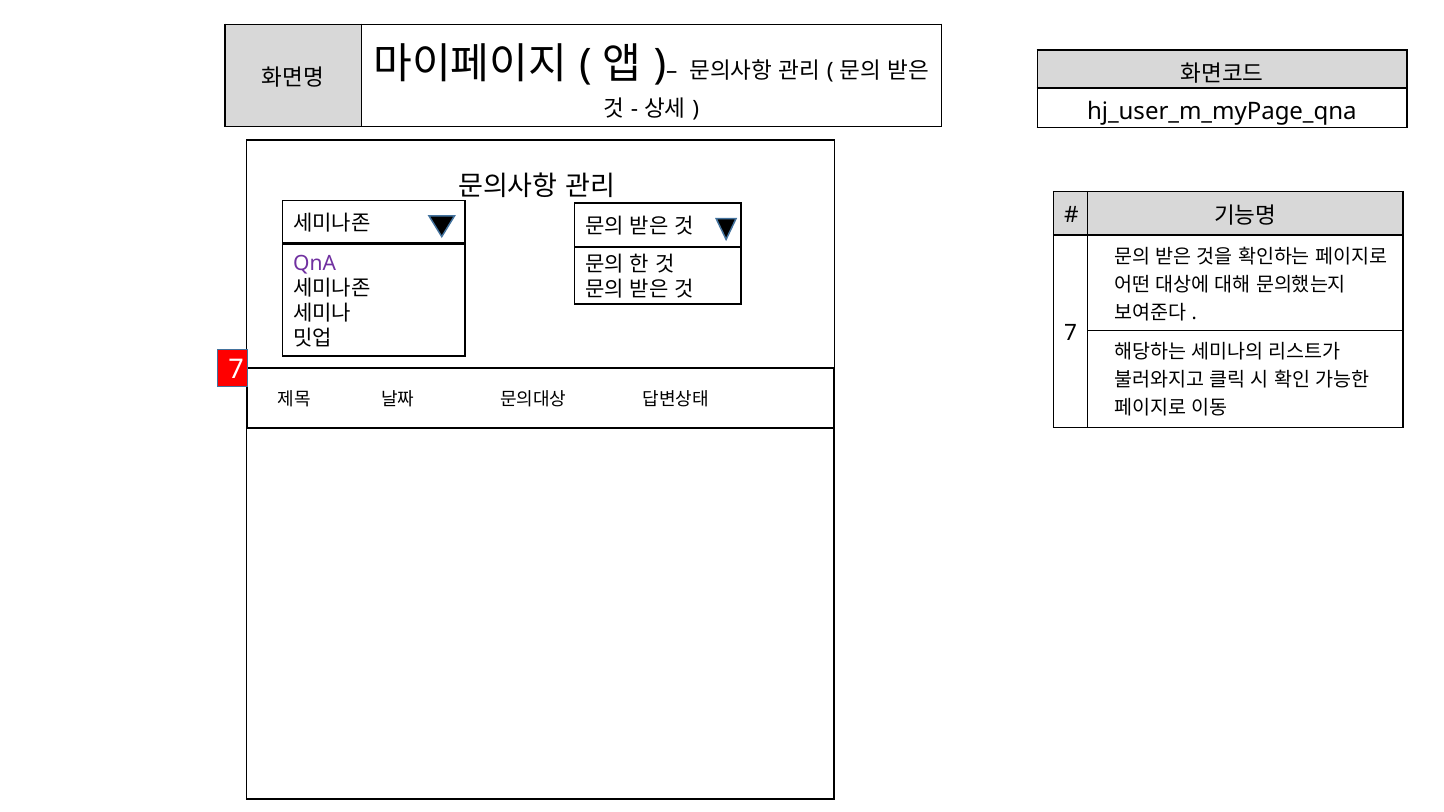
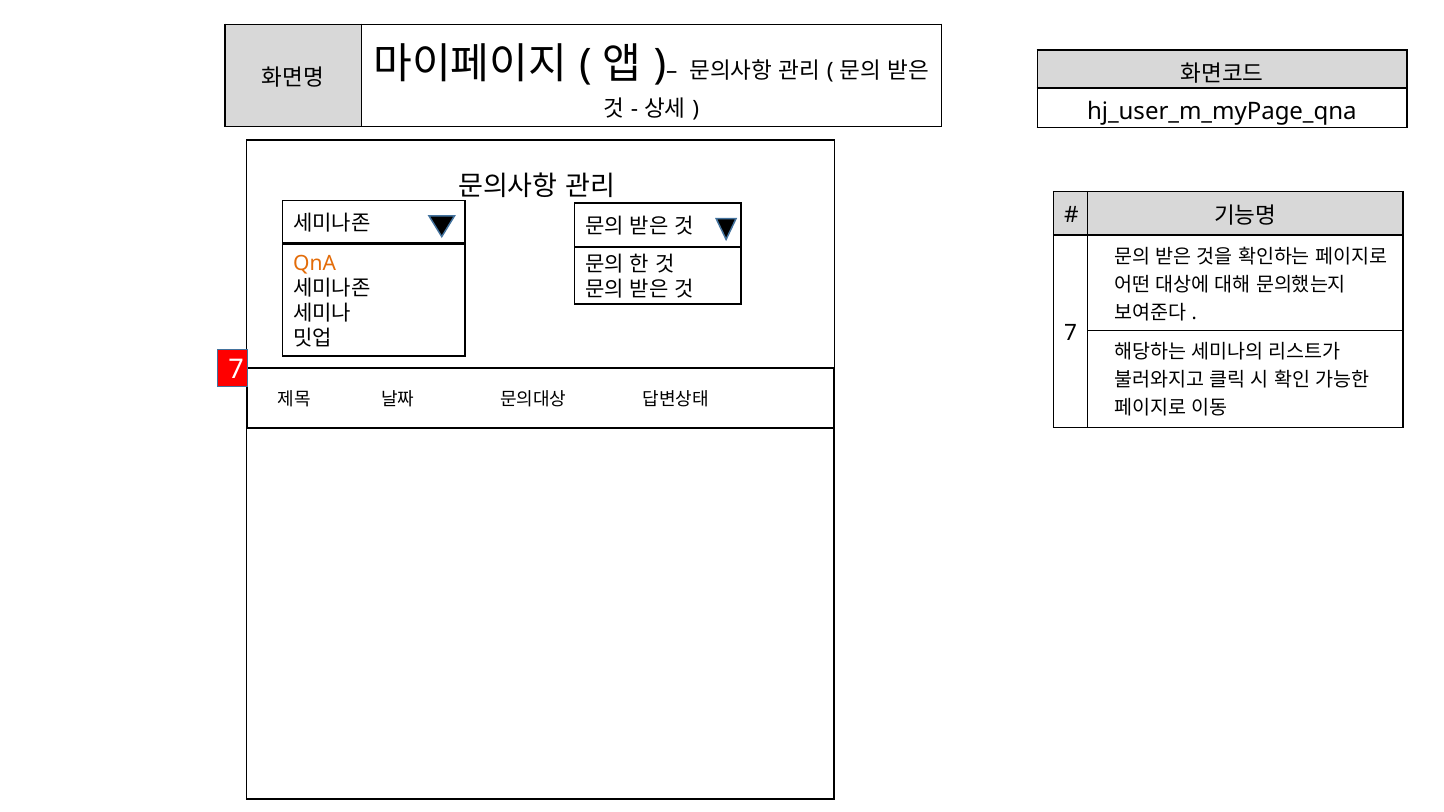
QnA colour: purple -> orange (315, 263)
